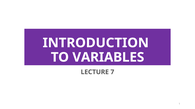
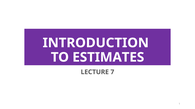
VARIABLES: VARIABLES -> ESTIMATES (108, 58)
